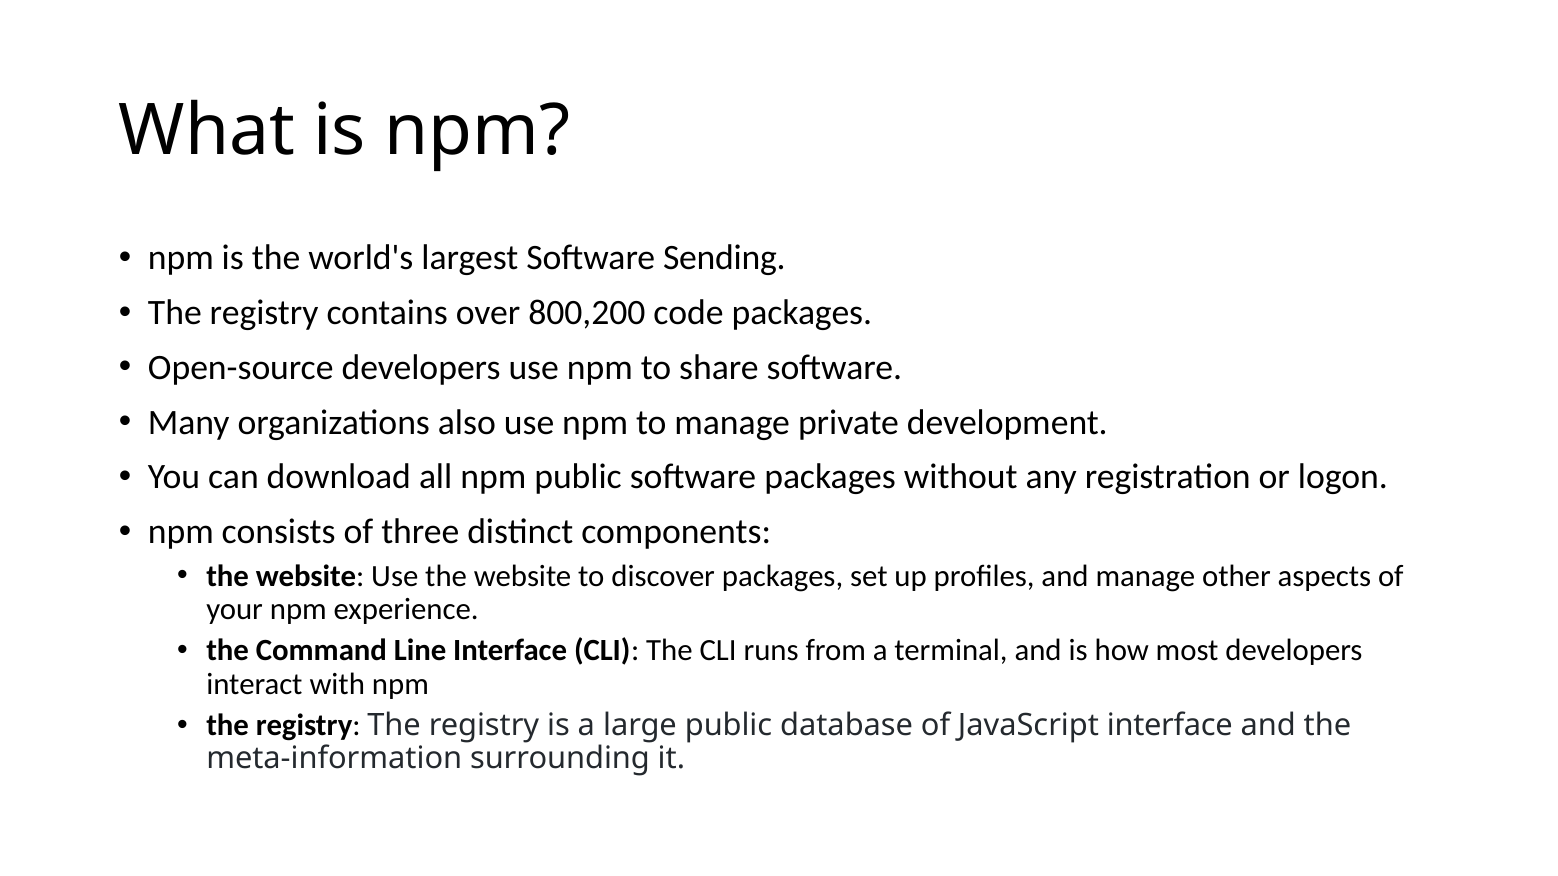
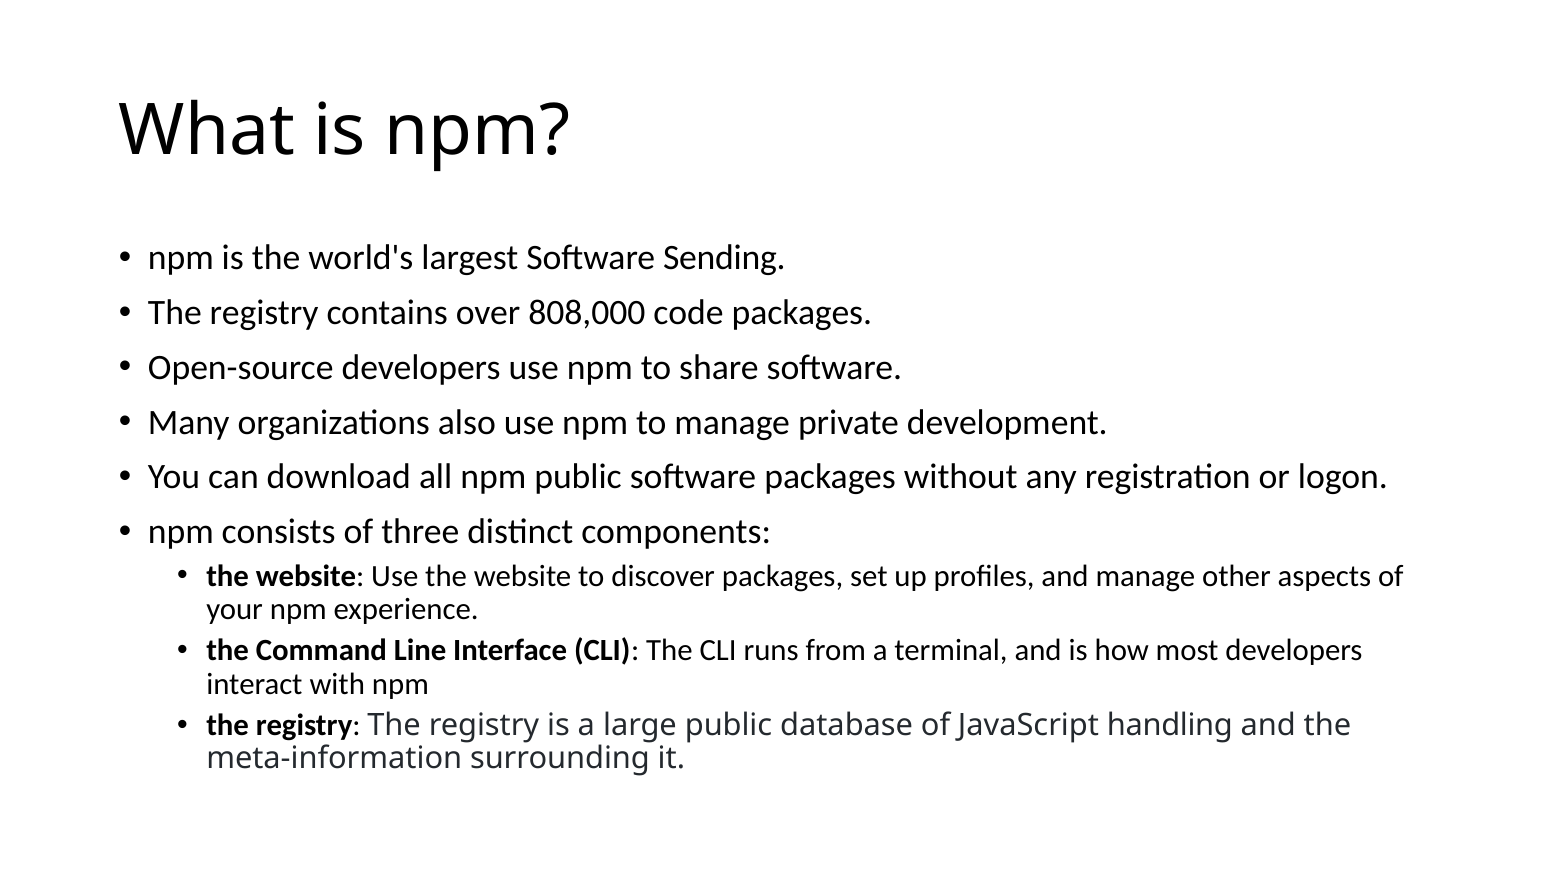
800,200: 800,200 -> 808,000 (587, 313)
JavaScript interface: interface -> handling (1170, 726)
